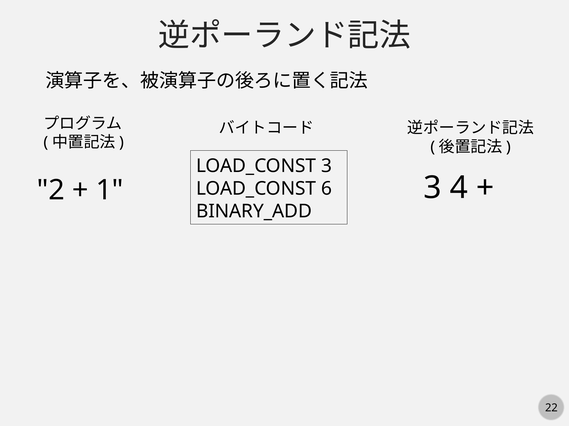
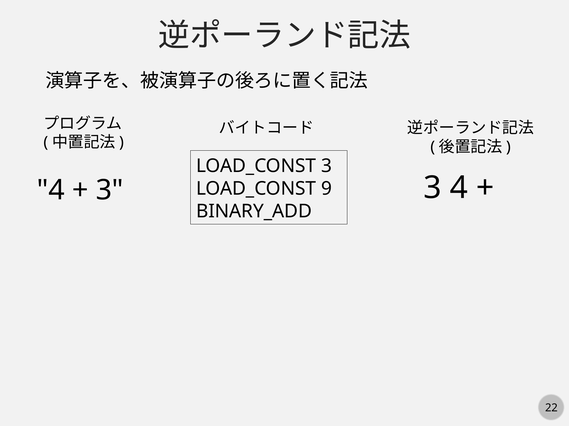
2: 2 -> 4 (51, 190)
1: 1 -> 3 (110, 190)
6: 6 -> 9 (327, 189)
